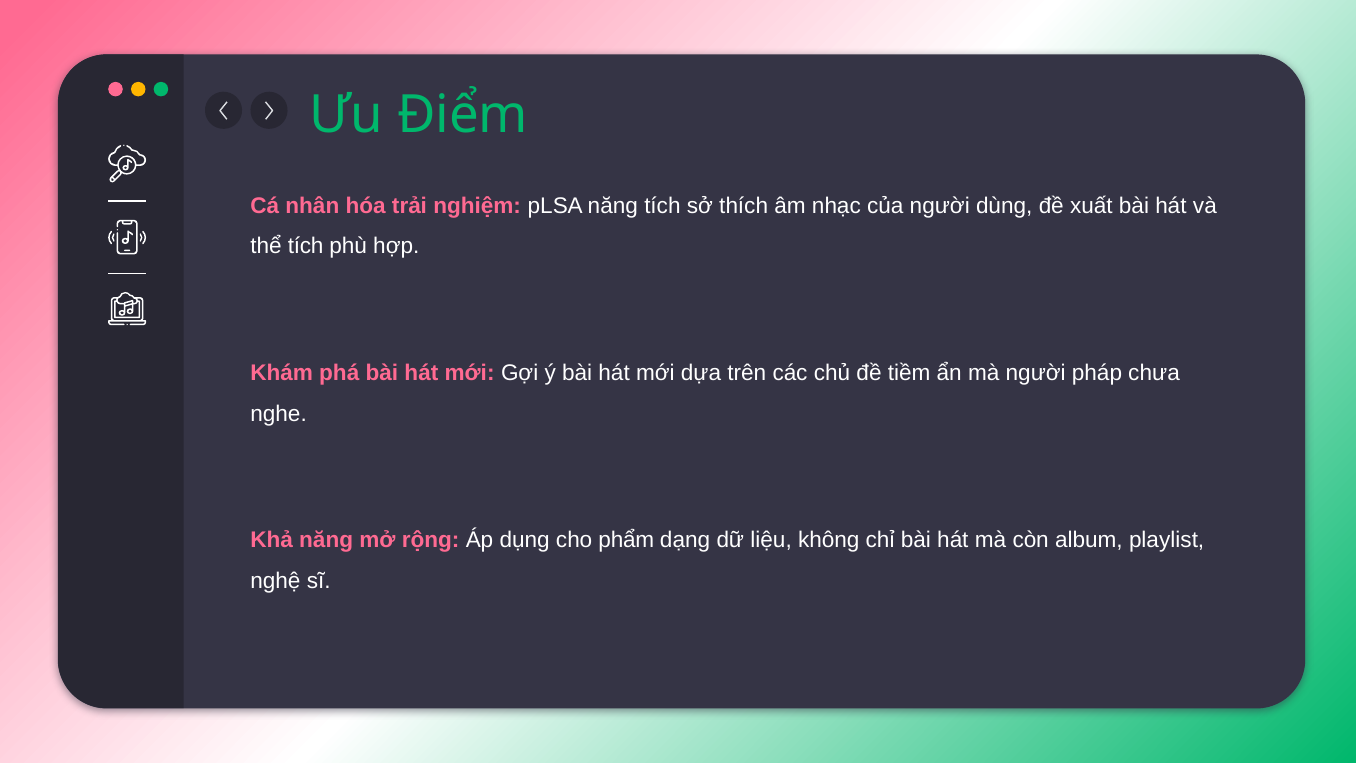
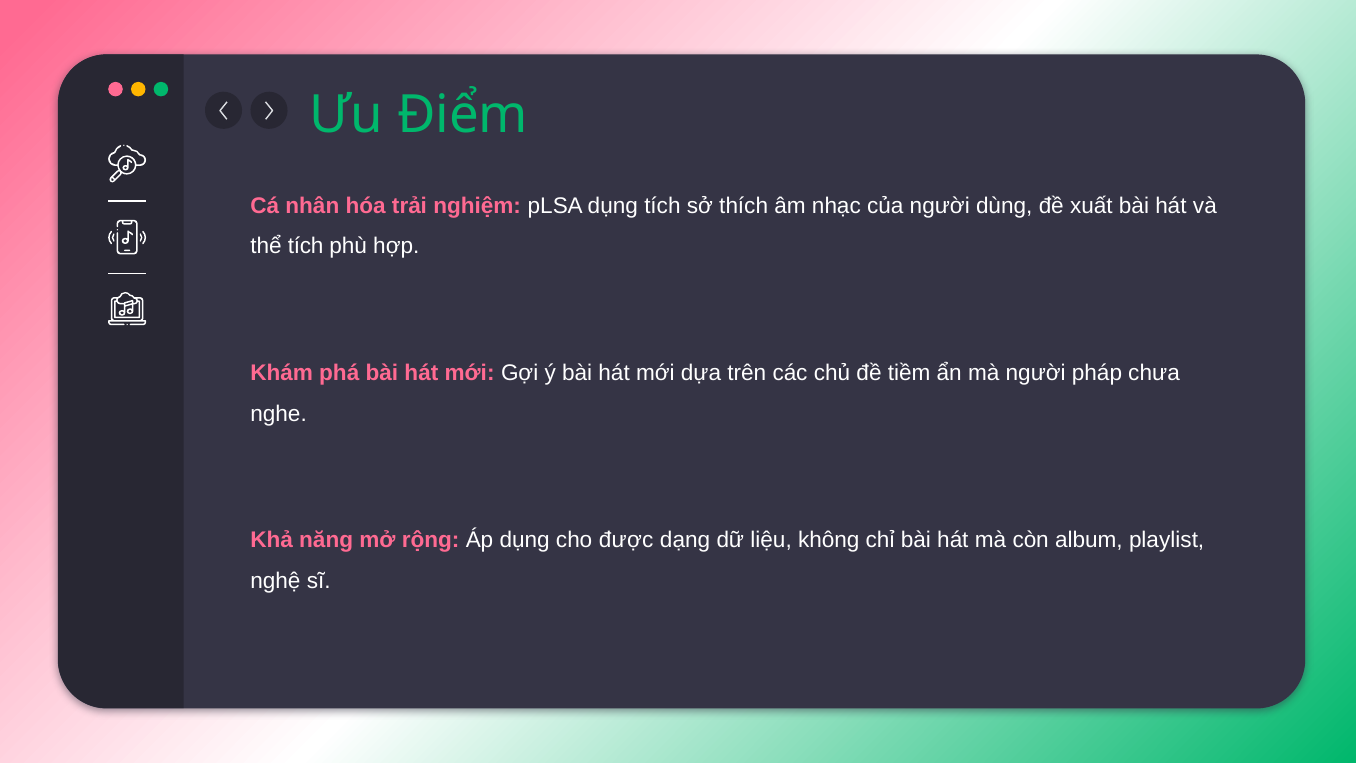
pLSA năng: năng -> dụng (613, 206)
phẩm: phẩm -> được (626, 540)
